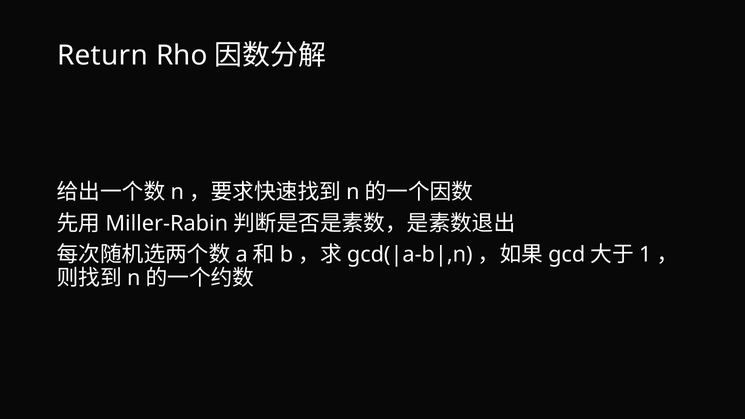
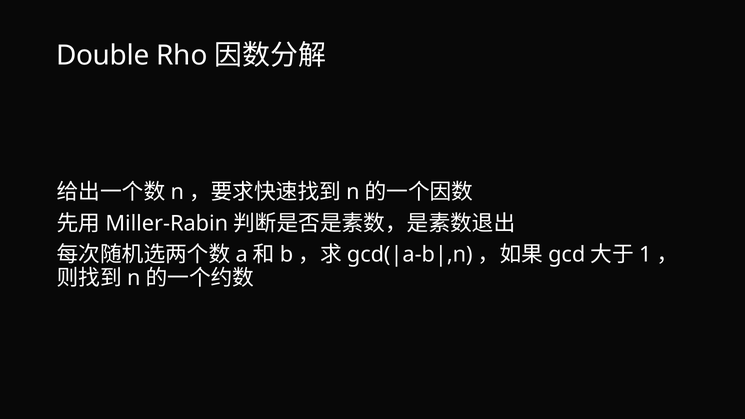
Return: Return -> Double (103, 55)
